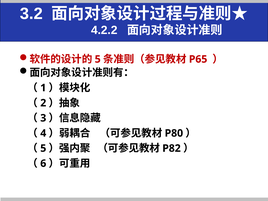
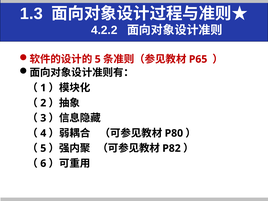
3.2: 3.2 -> 1.3 (31, 14)
